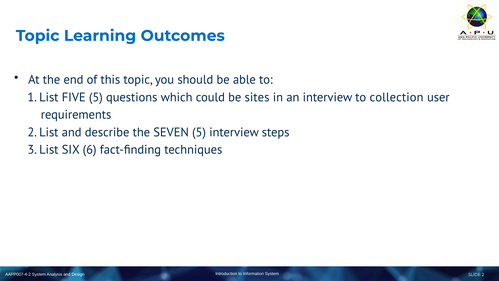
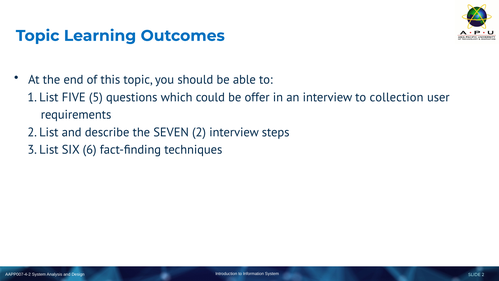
sites: sites -> offer (257, 97)
SEVEN 5: 5 -> 2 (199, 132)
